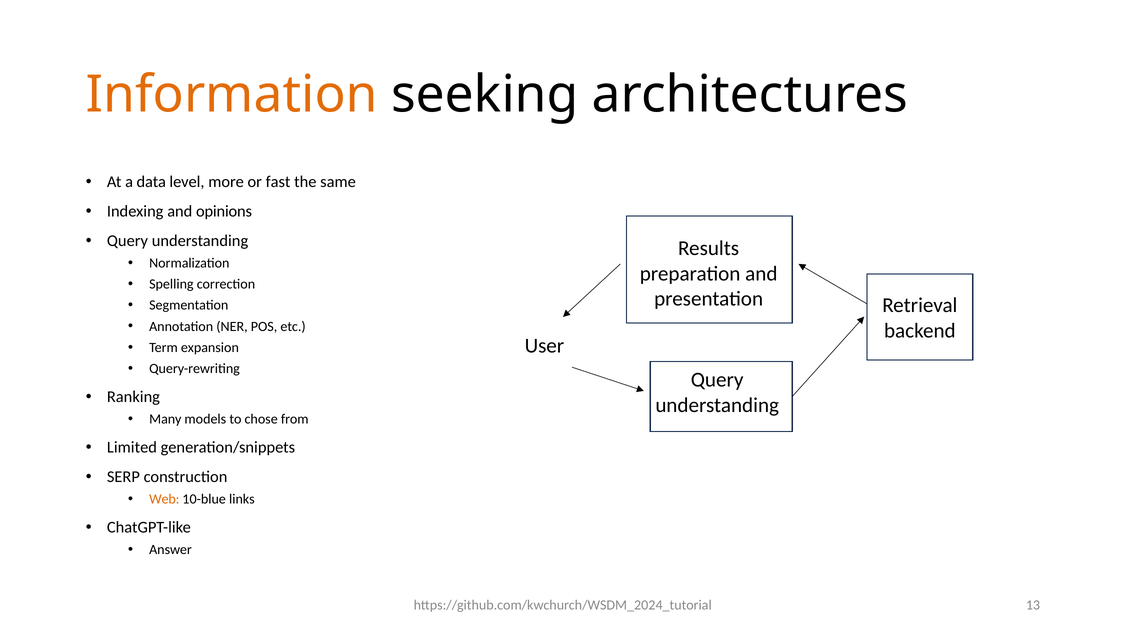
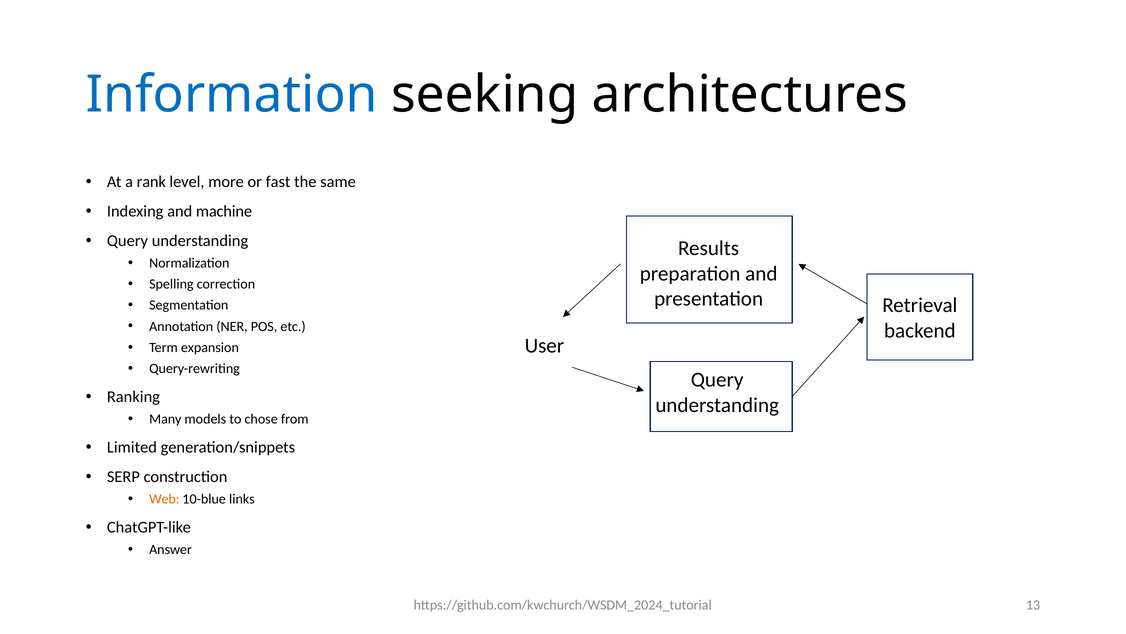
Information colour: orange -> blue (232, 95)
data: data -> rank (151, 182)
opinions: opinions -> machine (224, 211)
